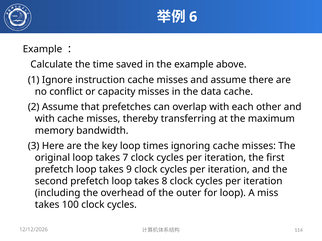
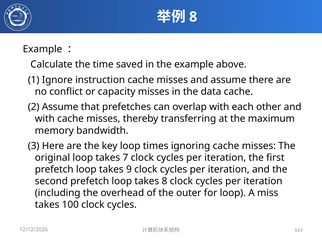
6: 6 -> 8 (193, 17)
